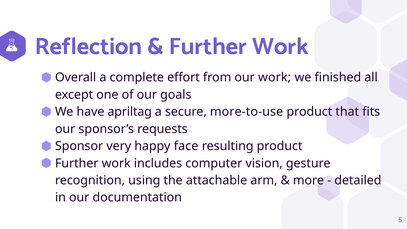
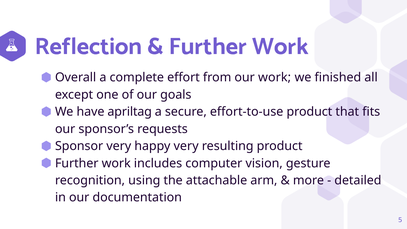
more-to-use: more-to-use -> effort-to-use (247, 112)
happy face: face -> very (186, 146)
